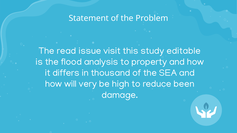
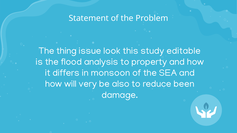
read: read -> thing (66, 51)
visit: visit -> look (112, 51)
thousand: thousand -> monsoon (110, 73)
high: high -> also (121, 84)
